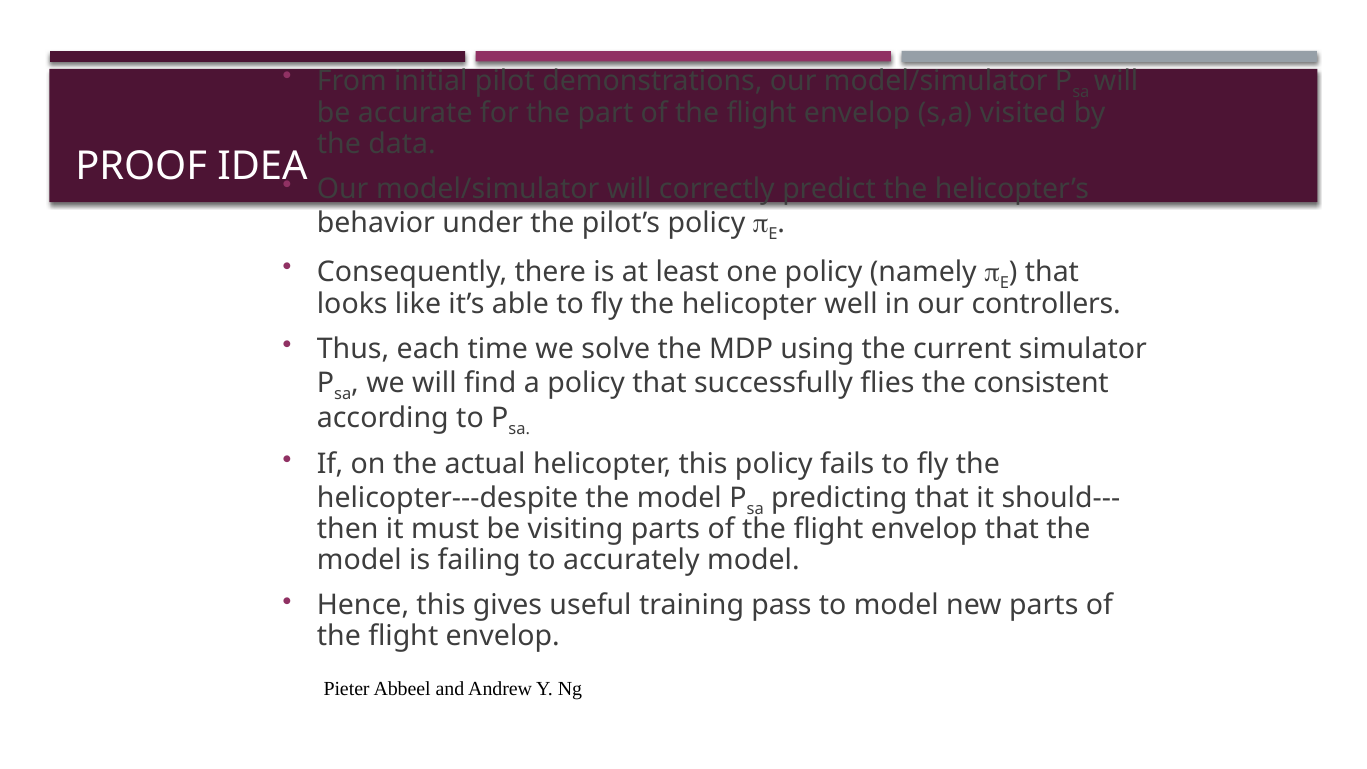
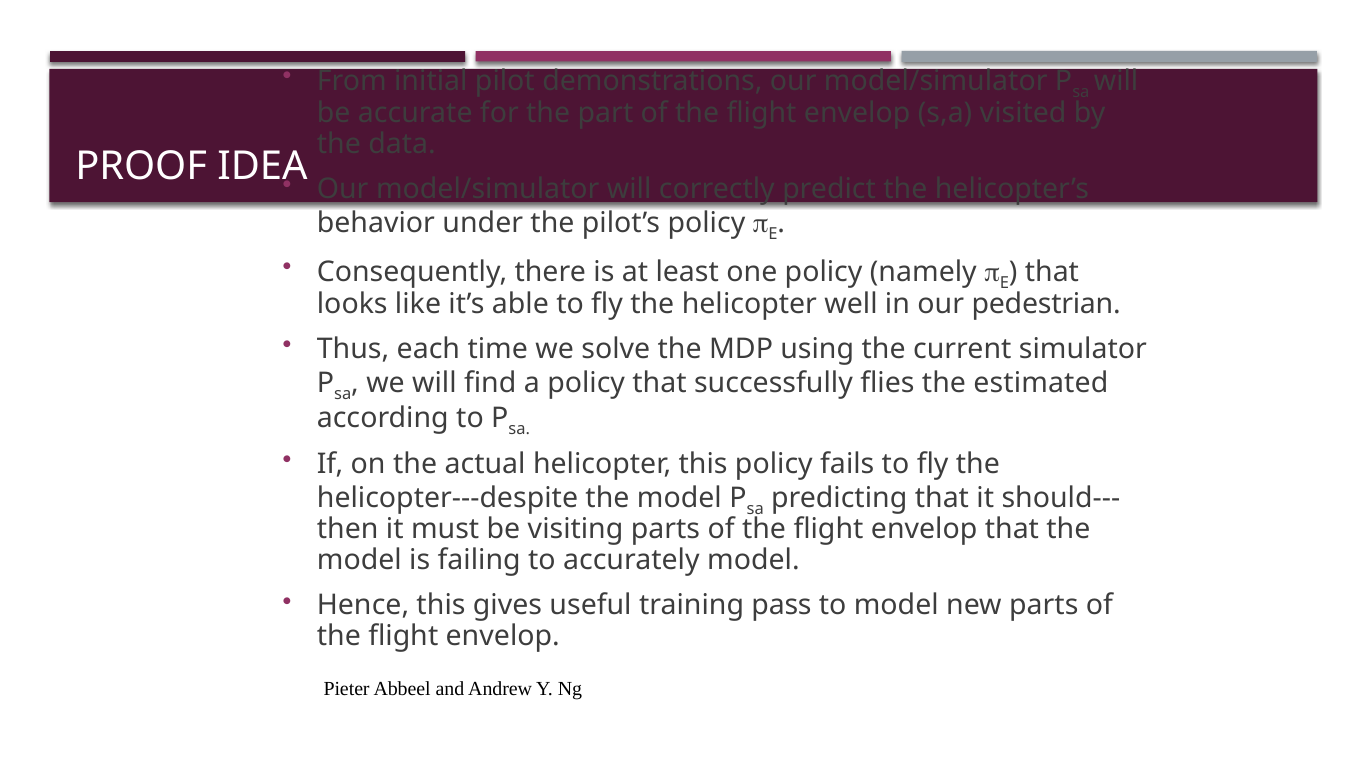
controllers: controllers -> pedestrian (1046, 304)
consistent: consistent -> estimated (1041, 383)
